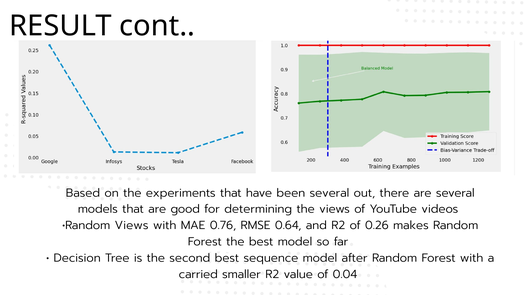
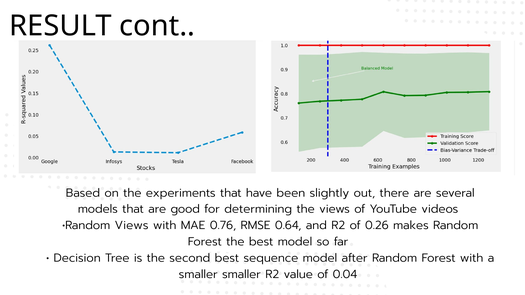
been several: several -> slightly (329, 193)
carried: carried -> smaller (198, 275)
